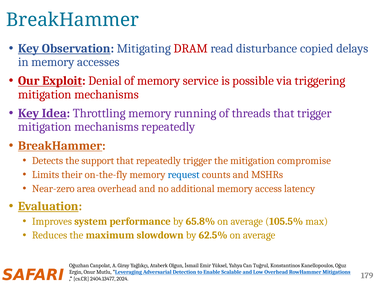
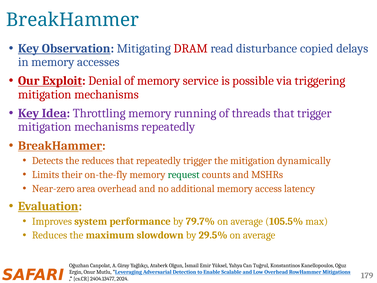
the support: support -> reduces (98, 161)
compromise: compromise -> dynamically (304, 161)
request colour: blue -> green (184, 174)
65.8%: 65.8% -> 79.7% (200, 221)
62.5%: 62.5% -> 29.5% (213, 235)
